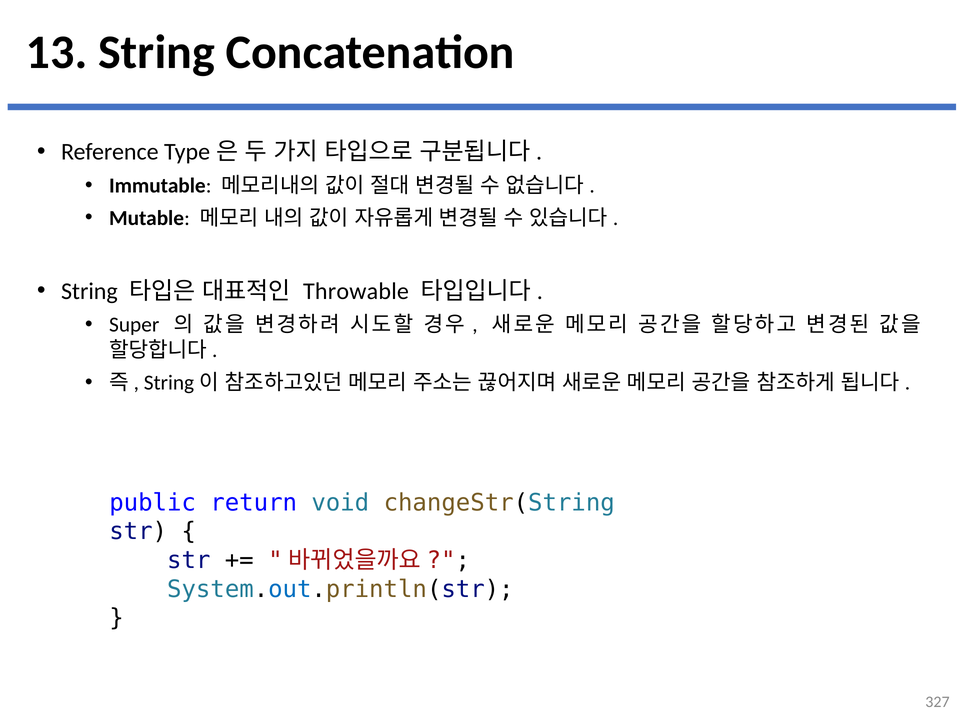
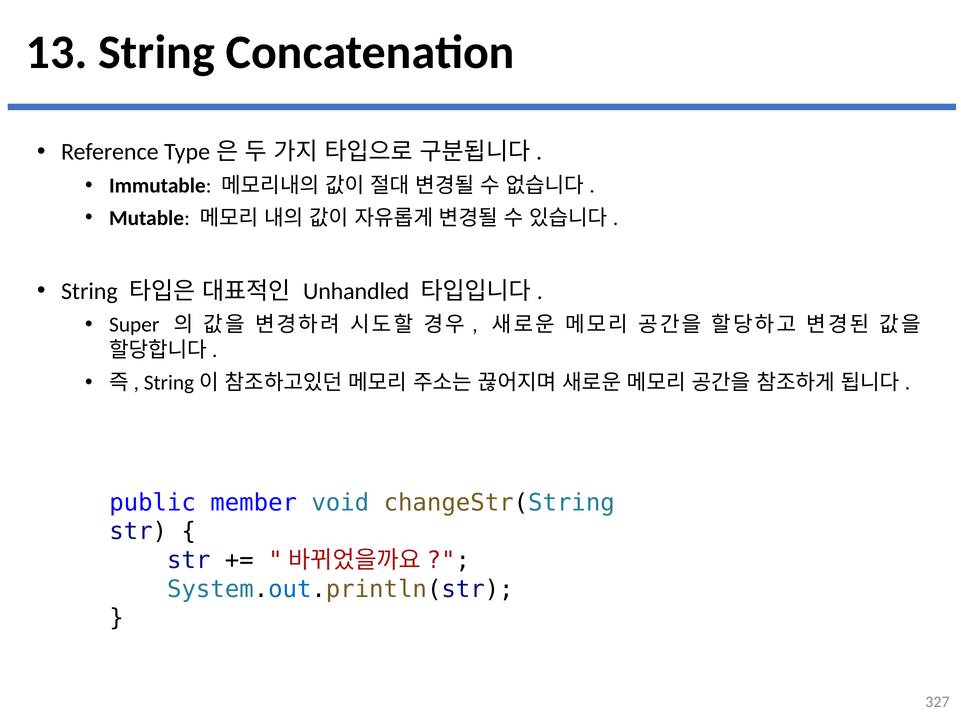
Throwable: Throwable -> Unhandled (356, 291)
return: return -> member (254, 502)
